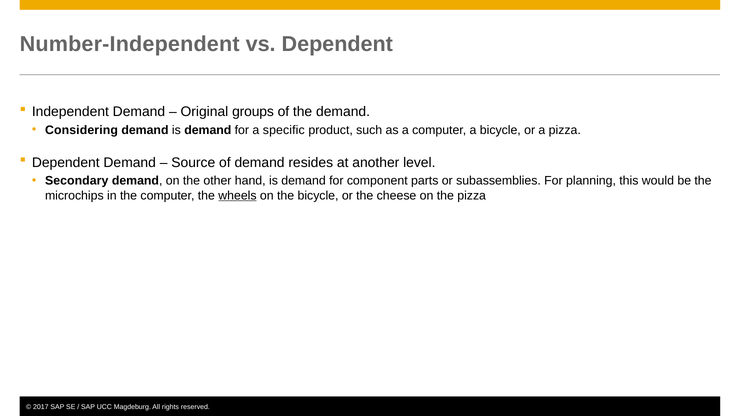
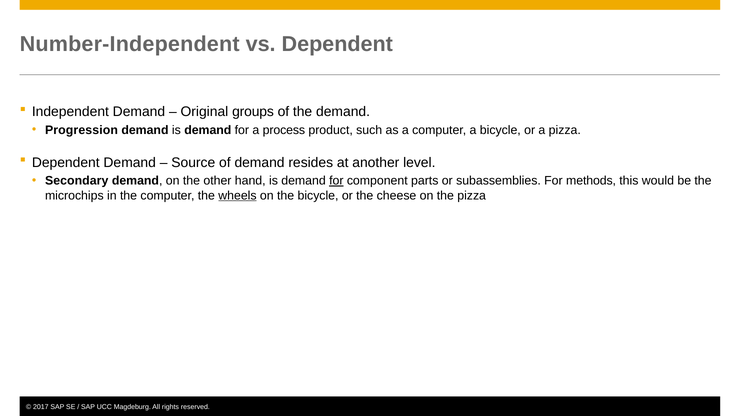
Considering: Considering -> Progression (81, 130)
specific: specific -> process (284, 130)
for underline: none -> present (336, 181)
planning: planning -> methods (591, 181)
